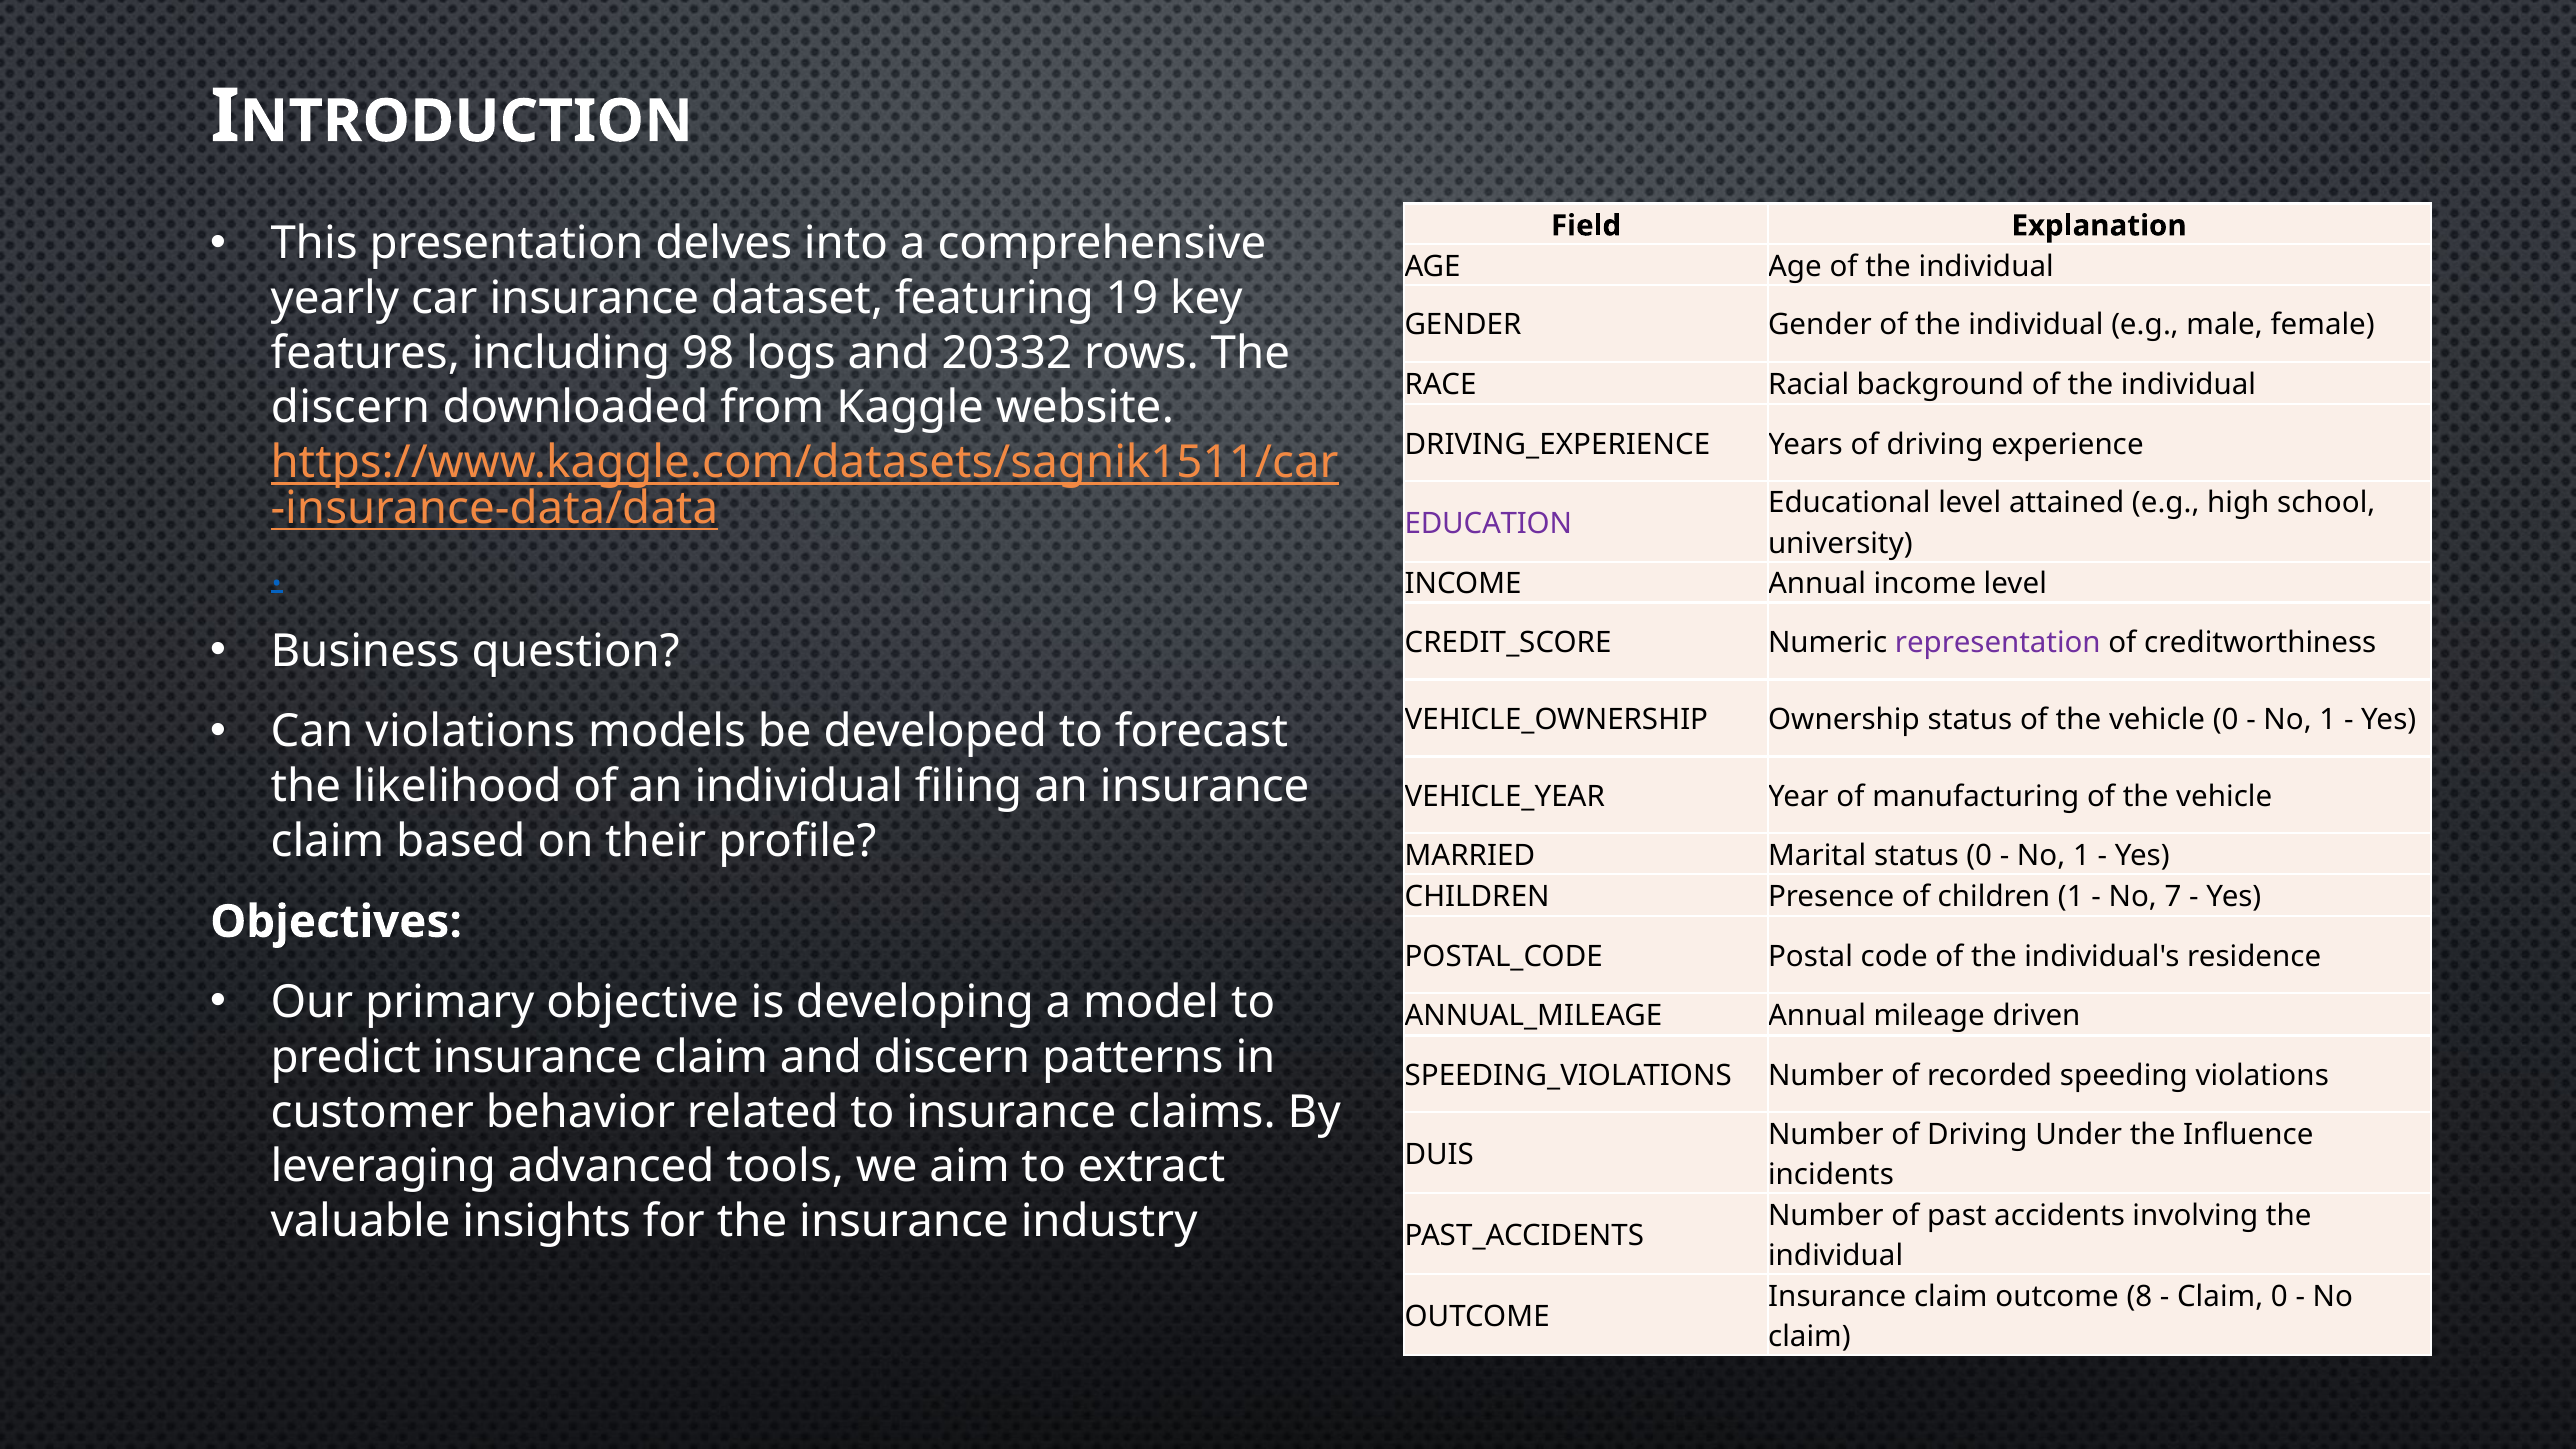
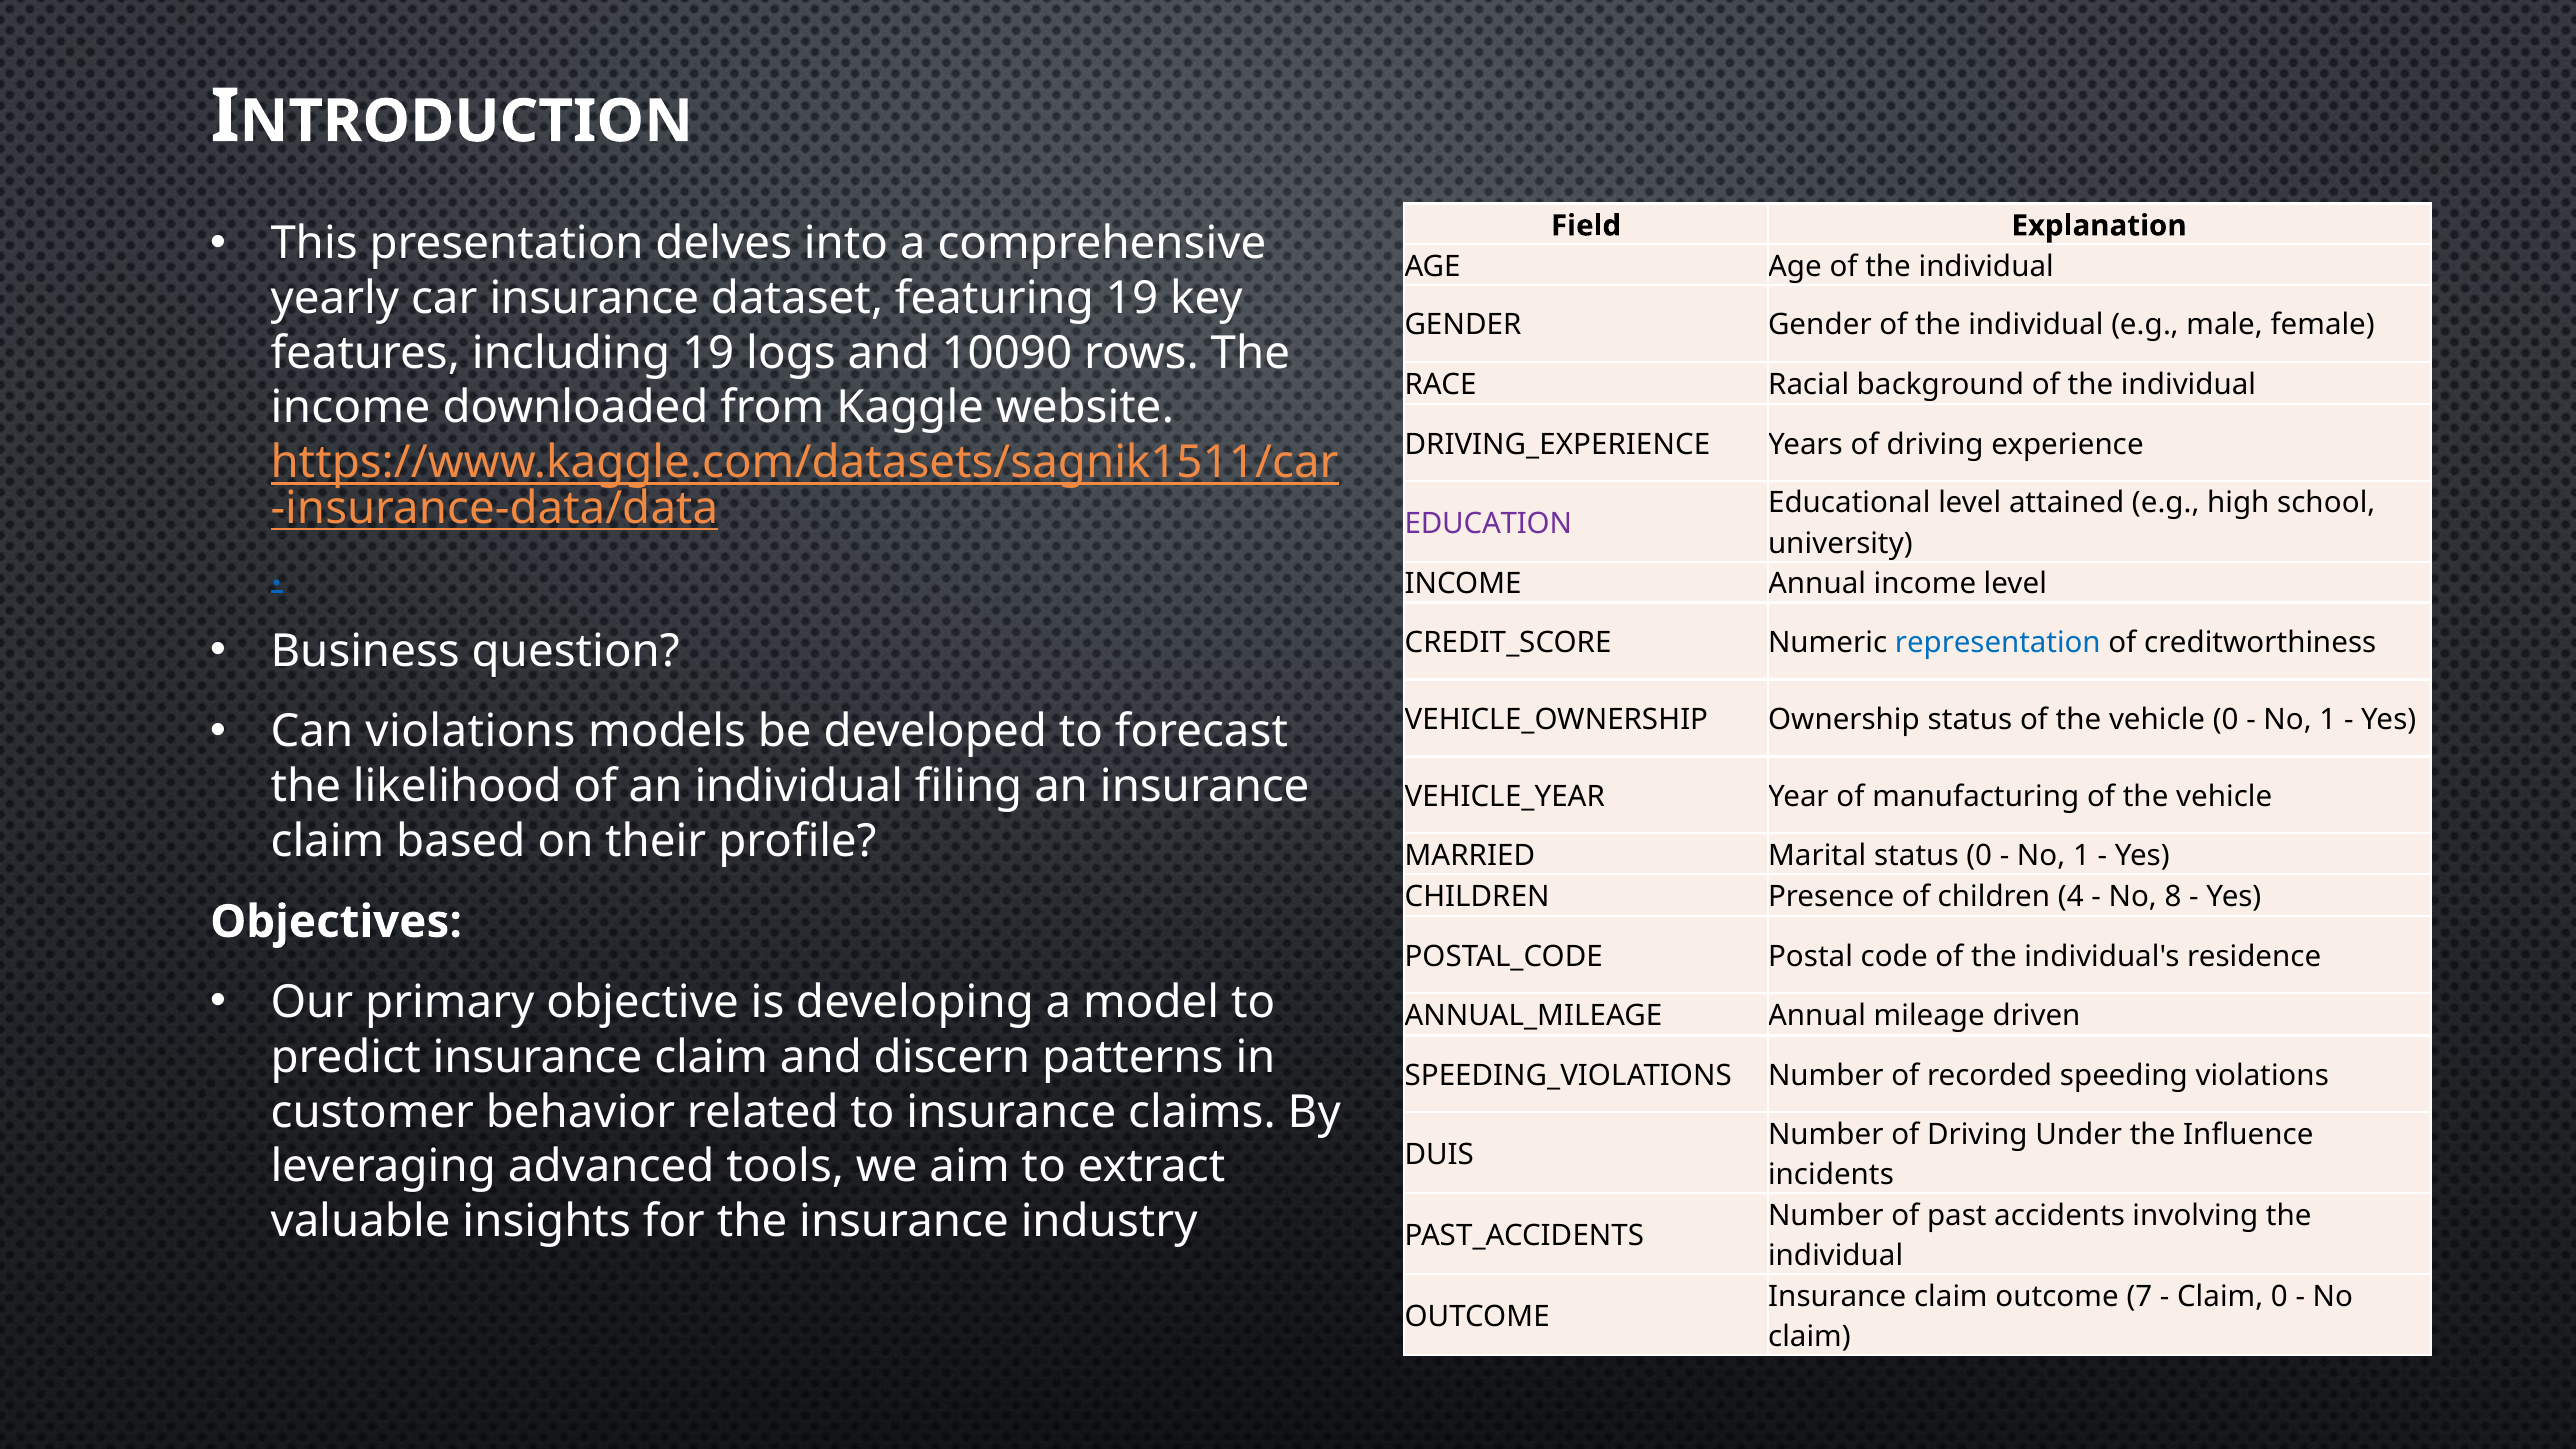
including 98: 98 -> 19 (708, 353)
20332: 20332 -> 10090 (1007, 353)
discern: discern -> income (350, 408)
representation colour: purple -> blue (1998, 643)
children 1: 1 -> 4 (2071, 897)
7: 7 -> 8 (2173, 897)
8: 8 -> 7 (2139, 1296)
